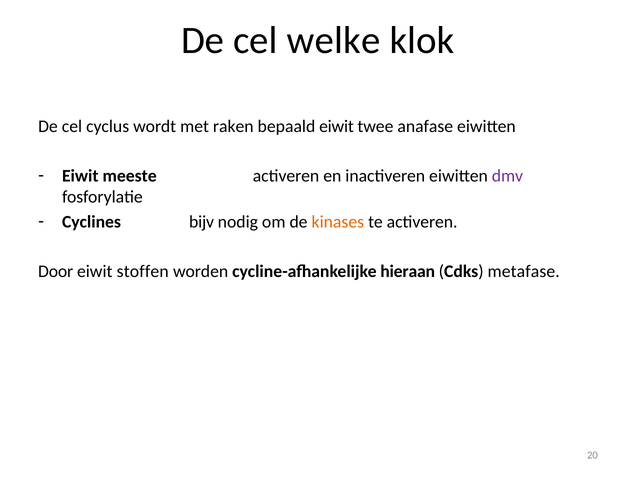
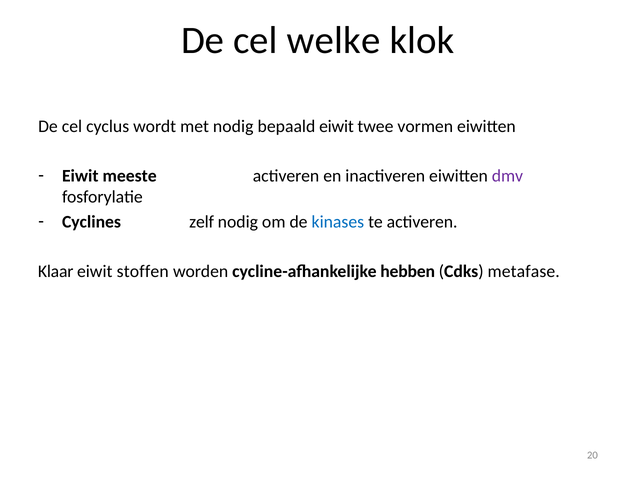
met raken: raken -> nodig (233, 126)
anafase: anafase -> vormen (425, 126)
bijv: bijv -> zelf (202, 222)
kinases colour: orange -> blue (338, 222)
Door: Door -> Klaar (56, 271)
hieraan: hieraan -> hebben (408, 271)
